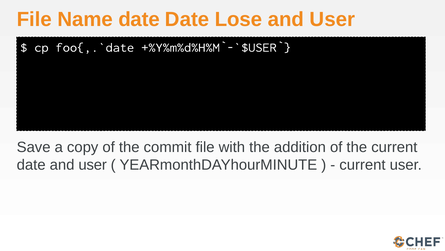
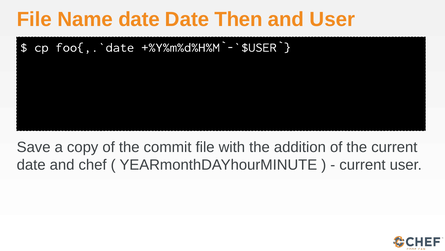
Lose: Lose -> Then (239, 19)
date and user: user -> chef (93, 165)
